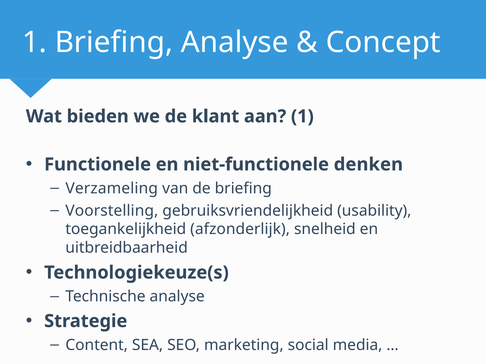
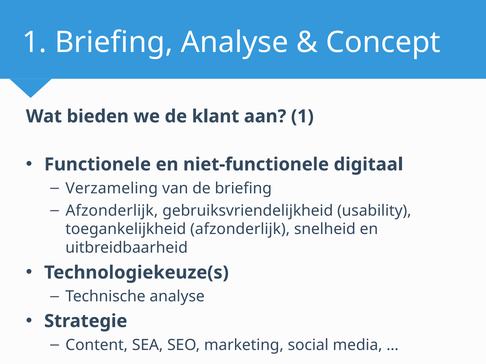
denken: denken -> digitaal (368, 165)
Voorstelling: Voorstelling -> Afzonderlijk (112, 211)
